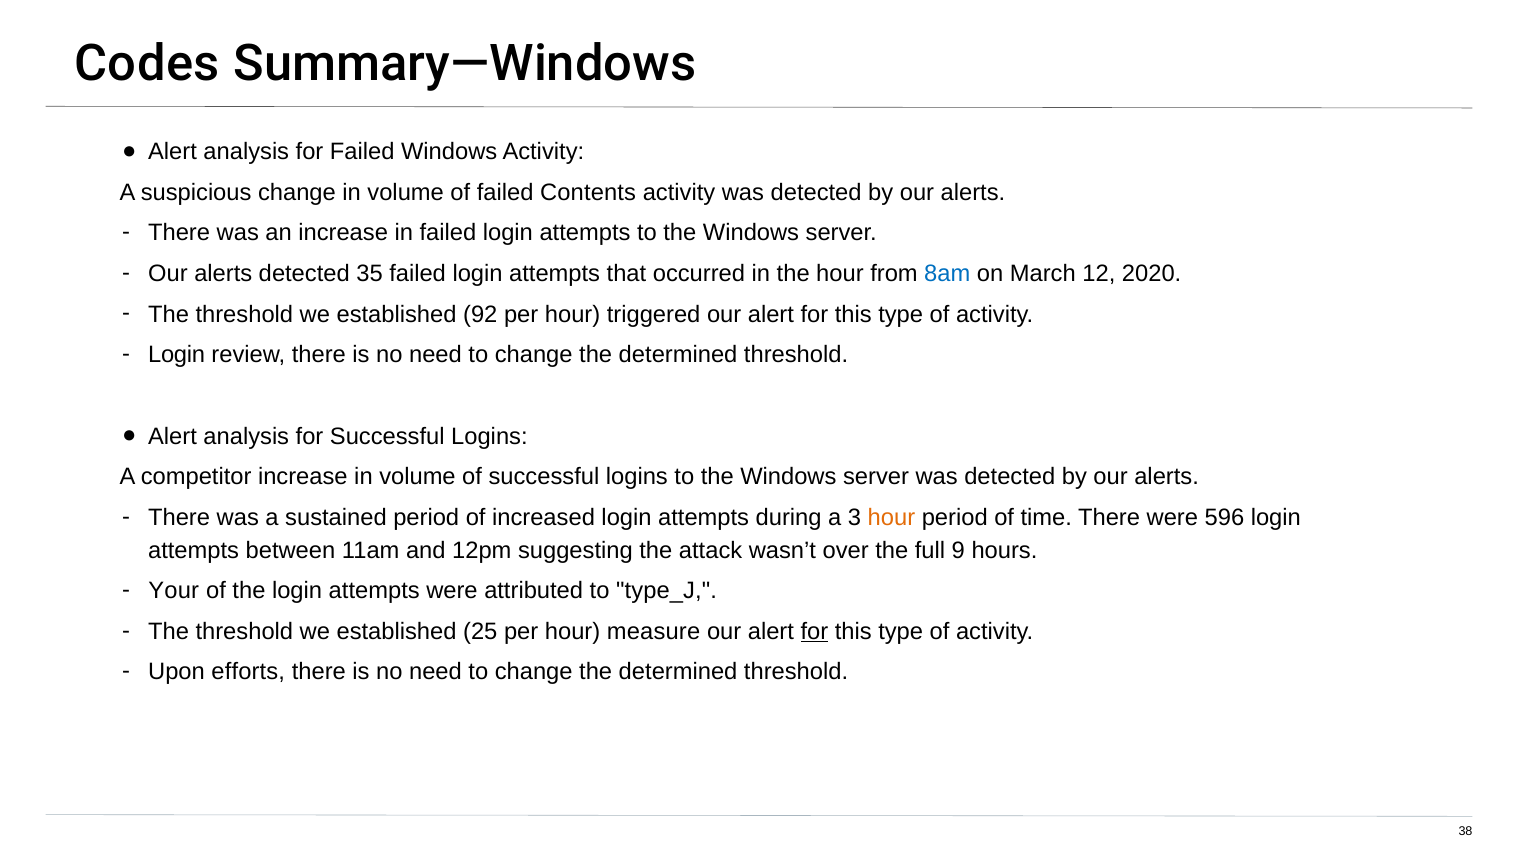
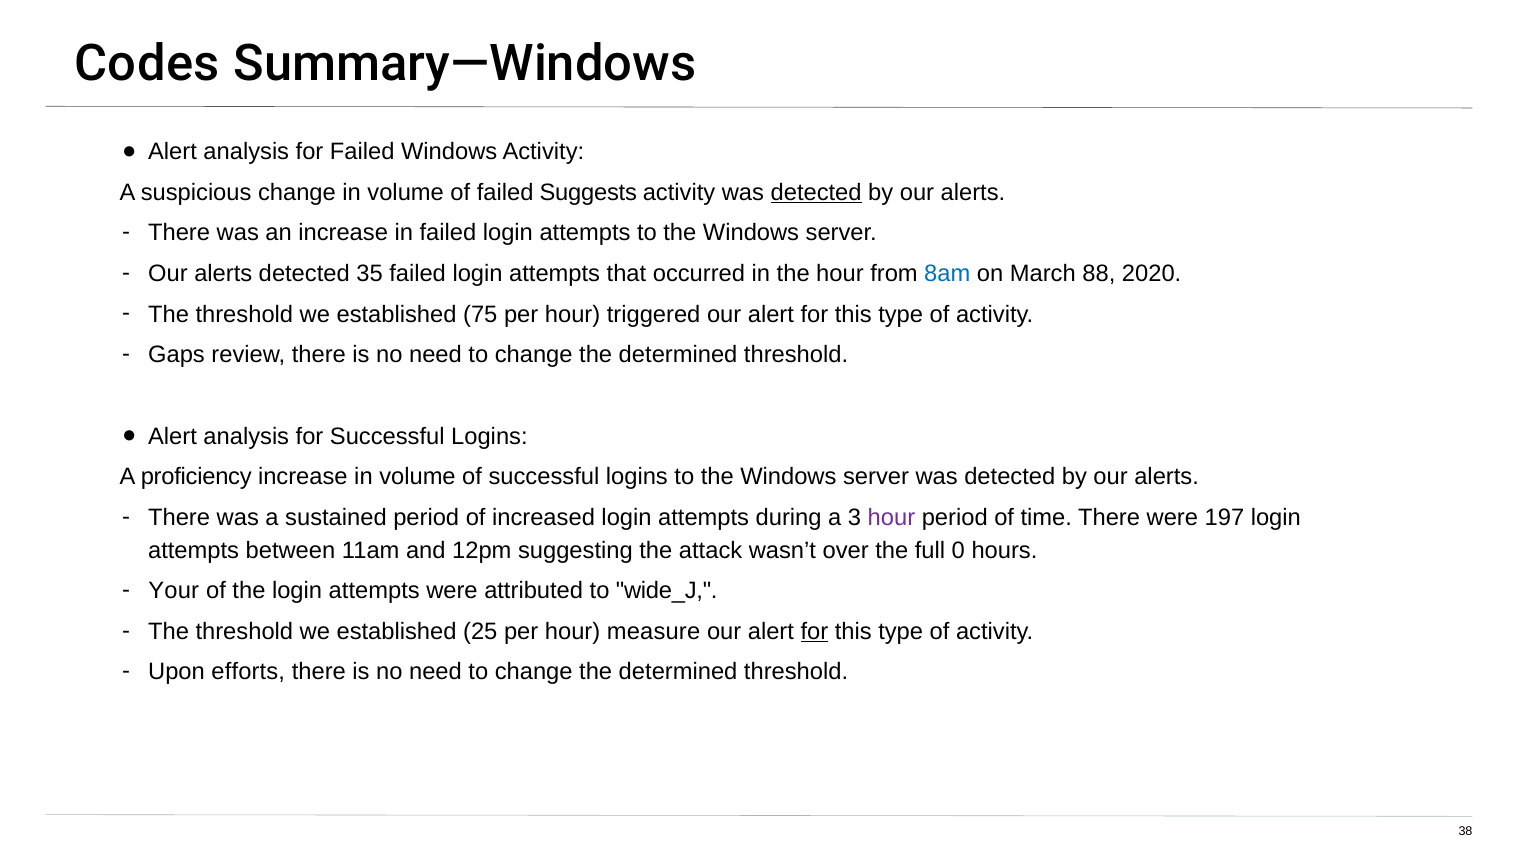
Contents: Contents -> Suggests (588, 192)
detected underline: none -> present (816, 192)
12: 12 -> 88 (1099, 274)
92: 92 -> 75 (480, 314)
Login: Login -> Gaps (176, 355)
competitor: competitor -> proficiency (196, 477)
hour colour: orange -> purple (891, 518)
596: 596 -> 197 (1224, 518)
9: 9 -> 0 (958, 550)
type_J: type_J -> wide_J (667, 591)
